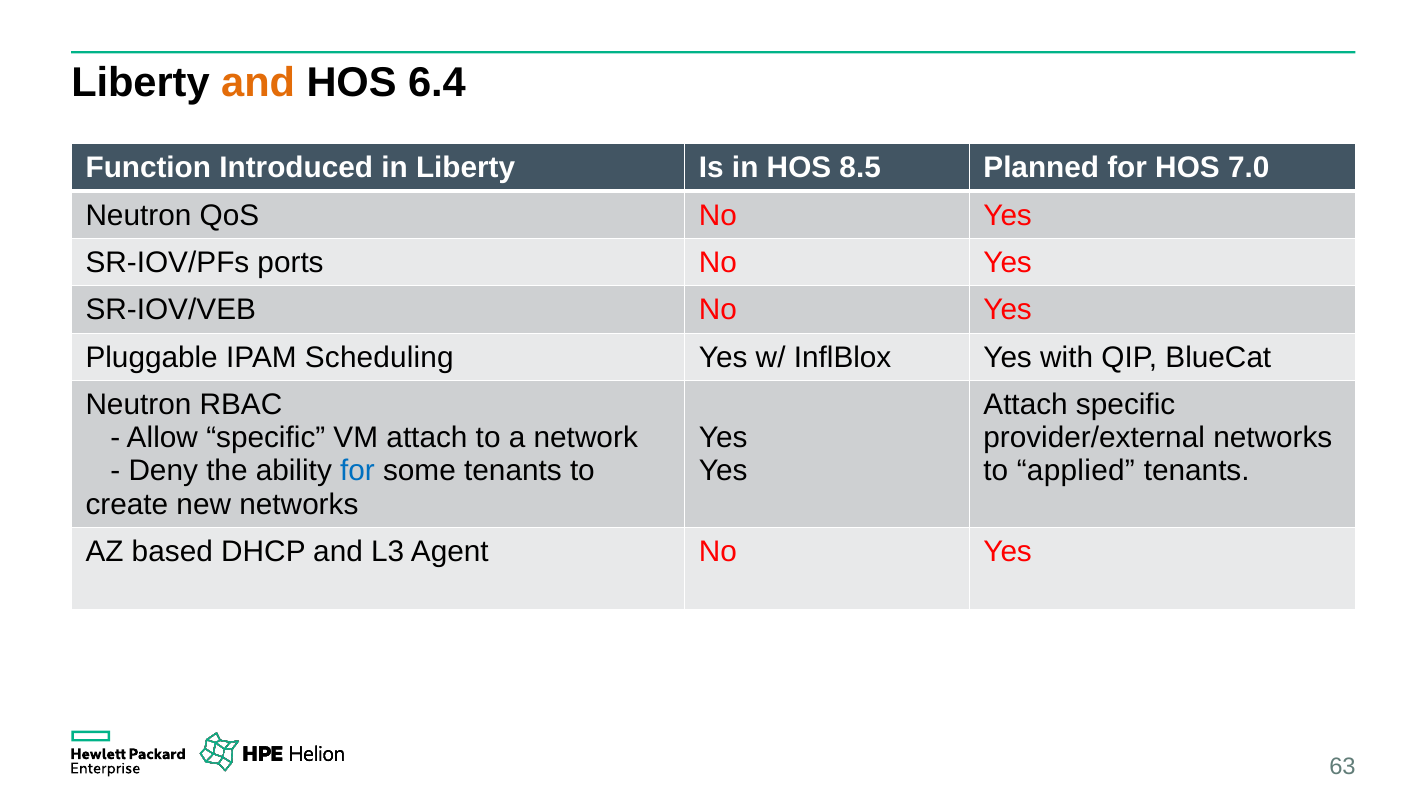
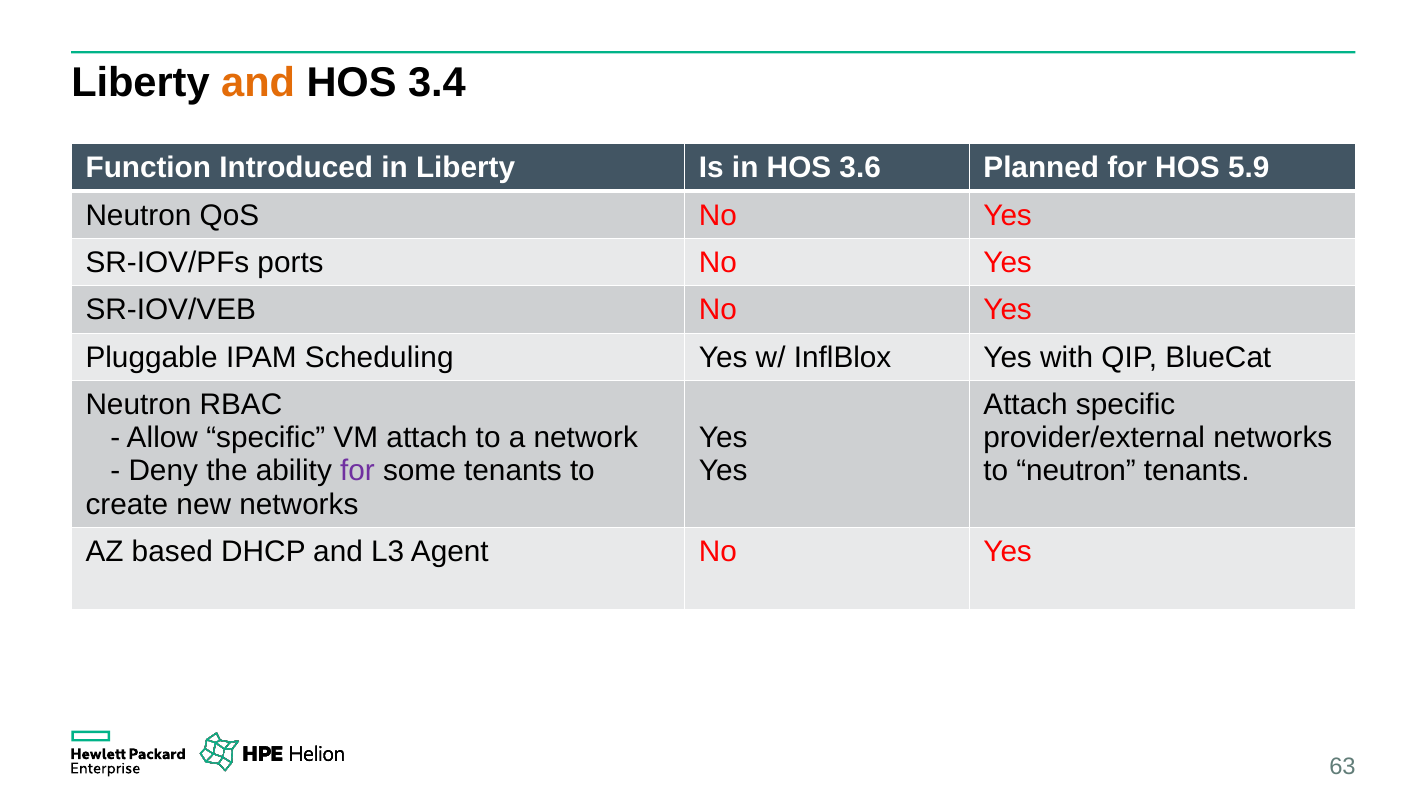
6.4: 6.4 -> 3.4 (437, 83)
8.5: 8.5 -> 3.6 (860, 168)
7.0: 7.0 -> 5.9 (1249, 168)
for colour: blue -> purple (358, 471)
to applied: applied -> neutron (1076, 471)
